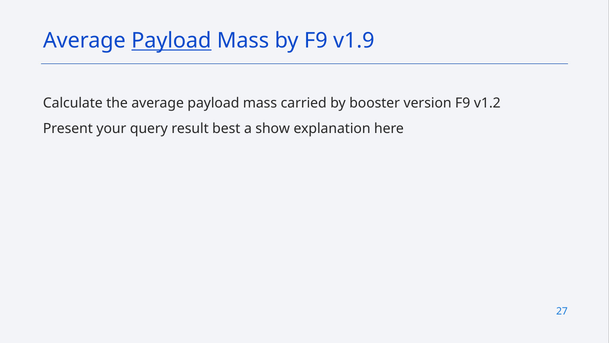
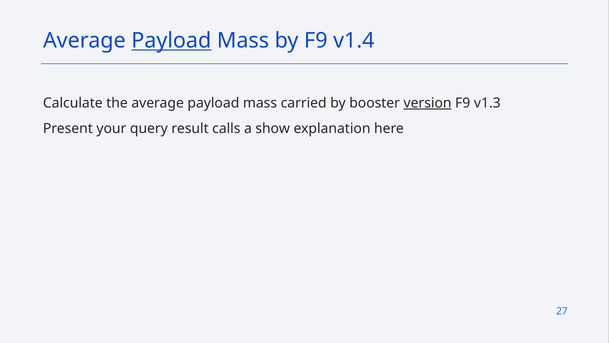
v1.9: v1.9 -> v1.4 (354, 41)
version underline: none -> present (428, 103)
v1.2: v1.2 -> v1.3 (487, 103)
best: best -> calls (226, 128)
